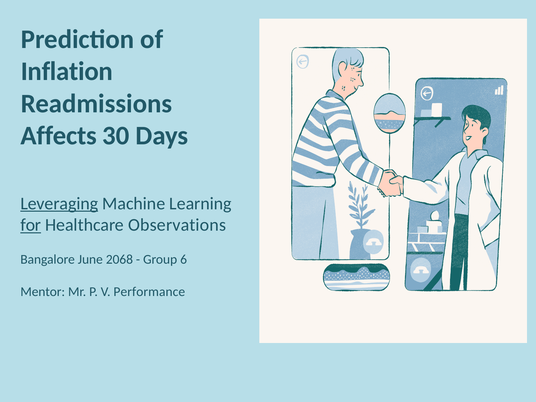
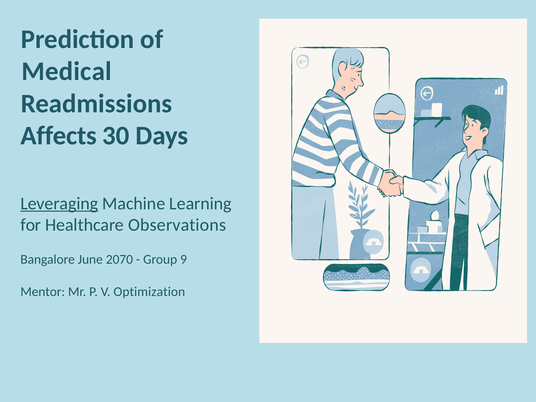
Inflation: Inflation -> Medical (67, 71)
for underline: present -> none (31, 225)
2068: 2068 -> 2070 (119, 260)
6: 6 -> 9 (184, 260)
Performance: Performance -> Optimization (149, 292)
